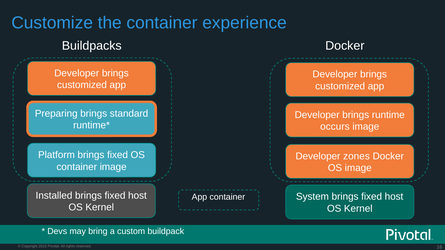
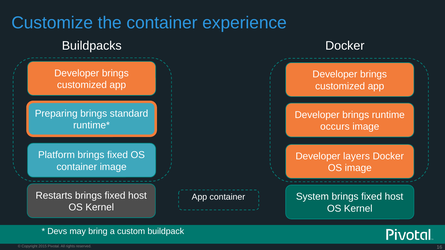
zones: zones -> layers (357, 156)
Installed: Installed -> Restarts (54, 196)
